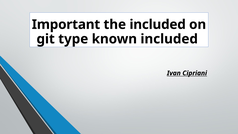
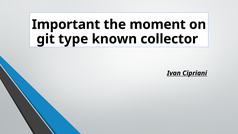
the included: included -> moment (158, 24)
known included: included -> collector (169, 39)
